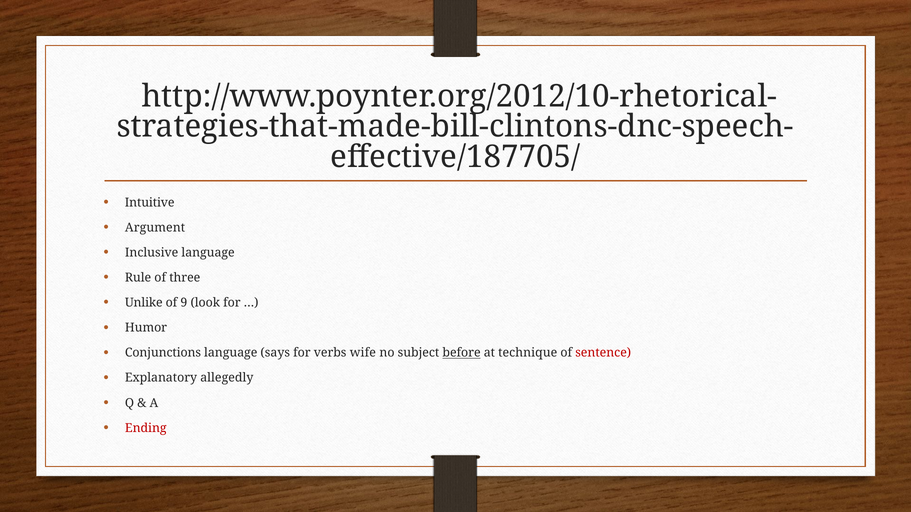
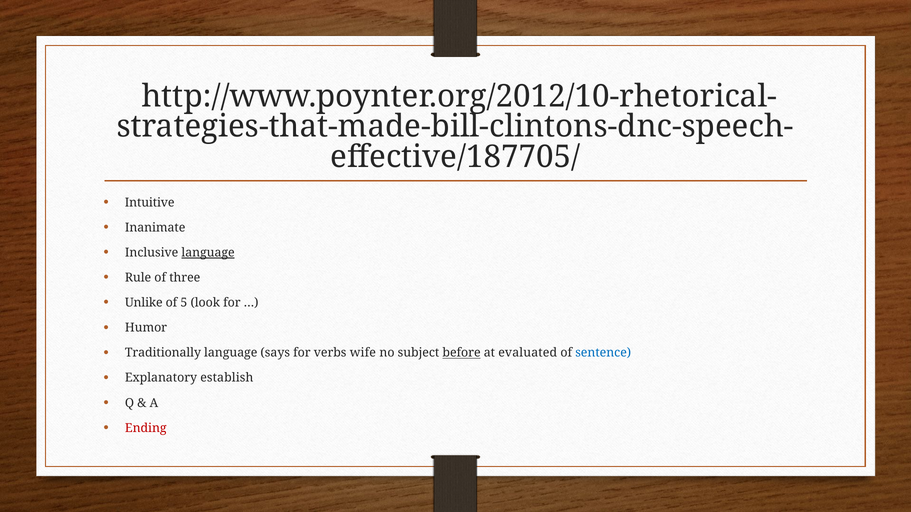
Argument: Argument -> Inanimate (155, 228)
language underline: none -> present (208, 253)
9: 9 -> 5 (184, 303)
Conjunctions: Conjunctions -> Traditionally (163, 353)
technique: technique -> evaluated (528, 353)
sentence colour: red -> blue (603, 353)
allegedly: allegedly -> establish (227, 378)
